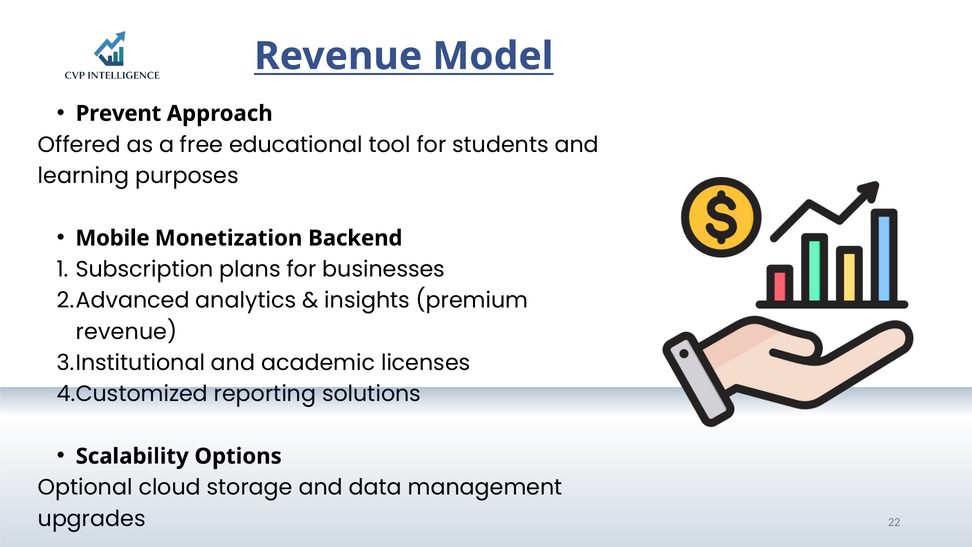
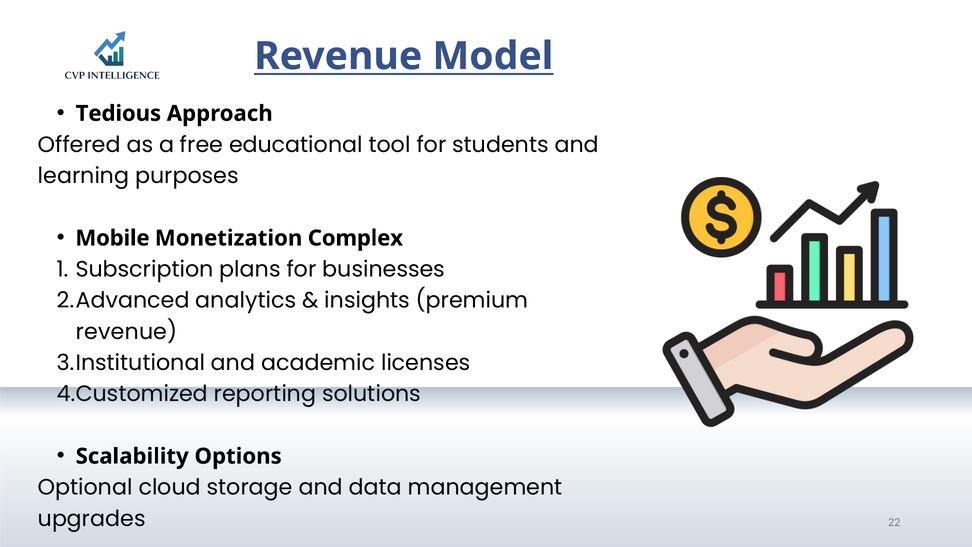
Prevent: Prevent -> Tedious (118, 113)
Backend: Backend -> Complex (355, 238)
